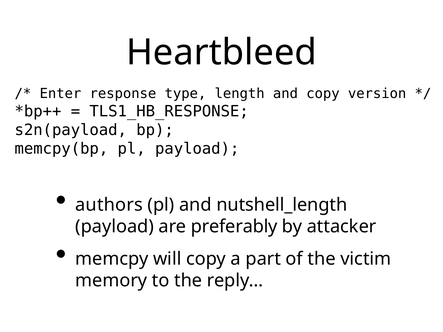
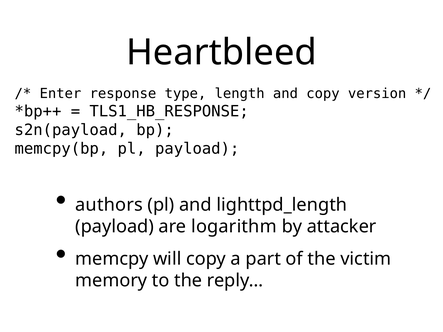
nutshell_length: nutshell_length -> lighttpd_length (282, 205)
preferably: preferably -> logarithm (234, 227)
